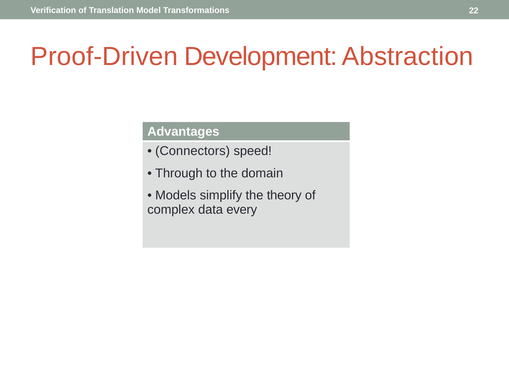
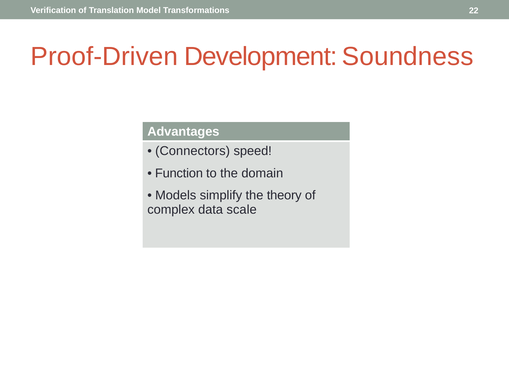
Abstraction: Abstraction -> Soundness (408, 56)
Through: Through -> Function (179, 173)
every: every -> scale (242, 210)
